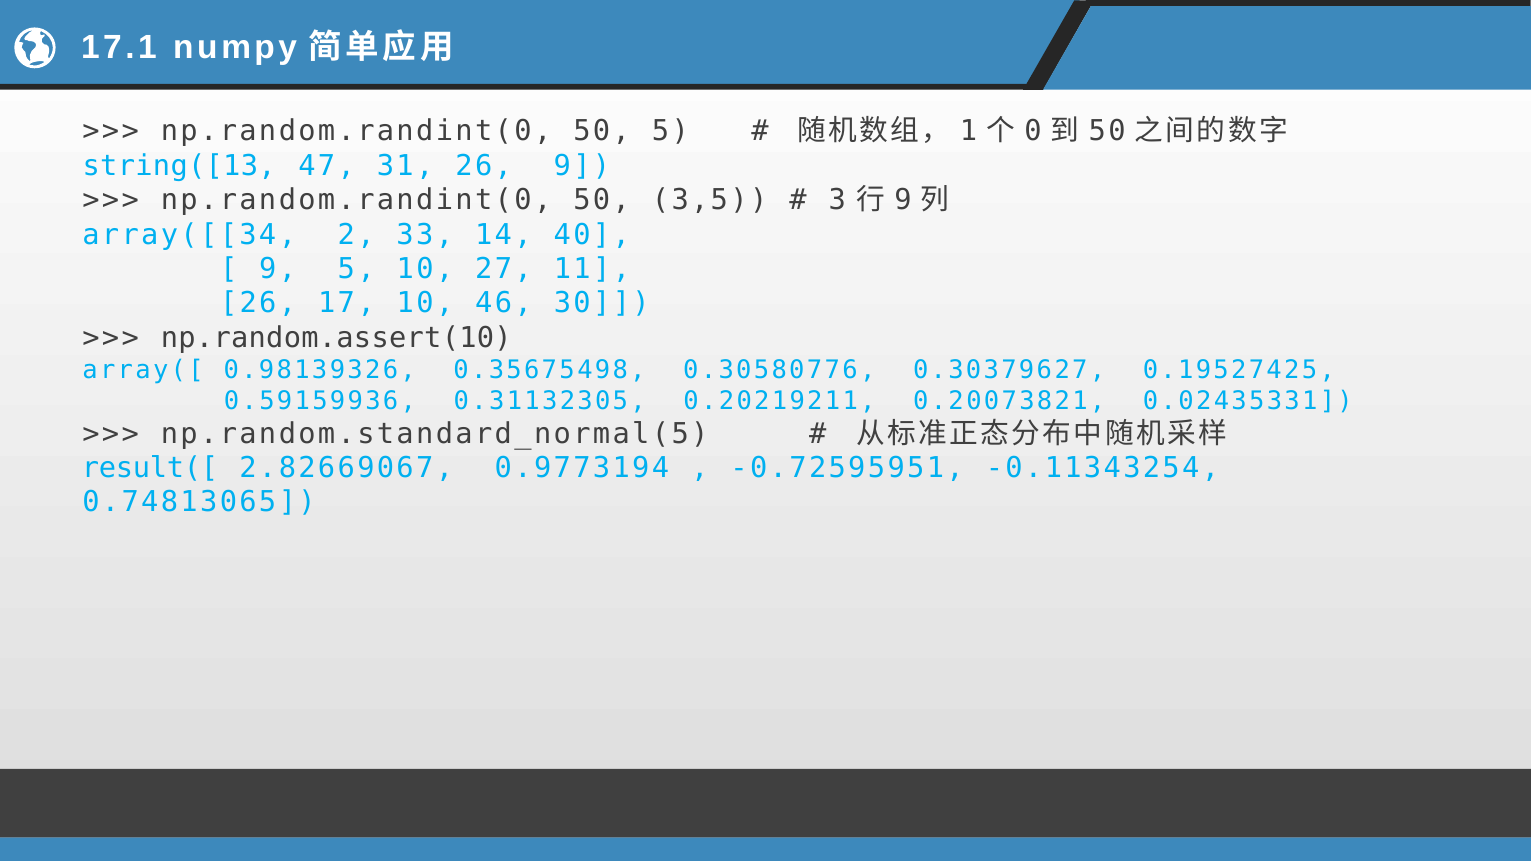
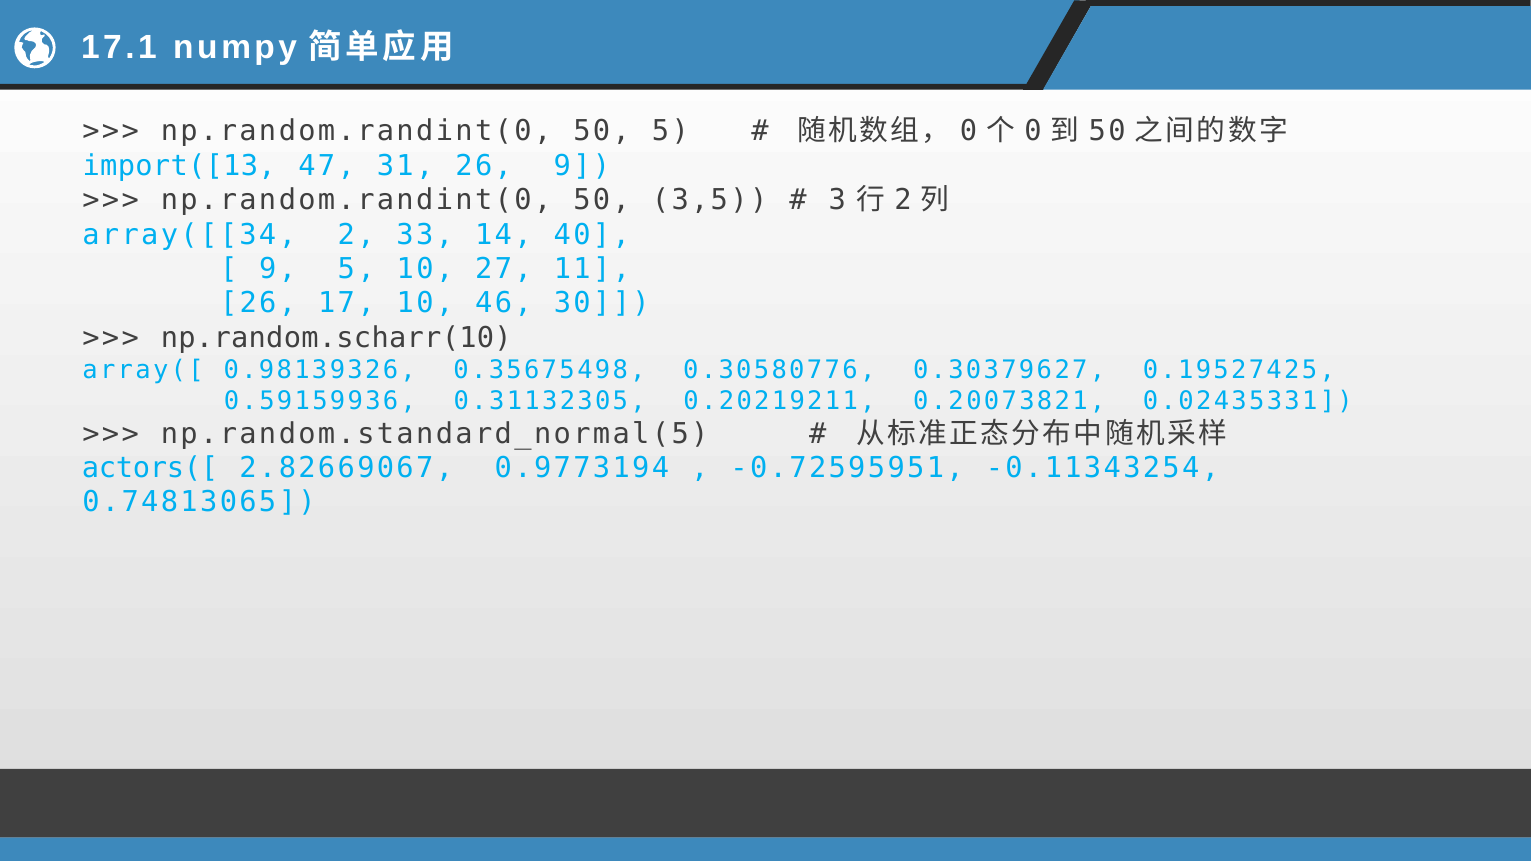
1: 1 -> 0 (968, 131)
string([13: string([13 -> import([13 (179, 166)
9: 9 -> 2 (903, 200)
np.random.assert(10: np.random.assert(10 -> np.random.scharr(10 (336, 338)
result([: result([ -> actors([ (150, 468)
